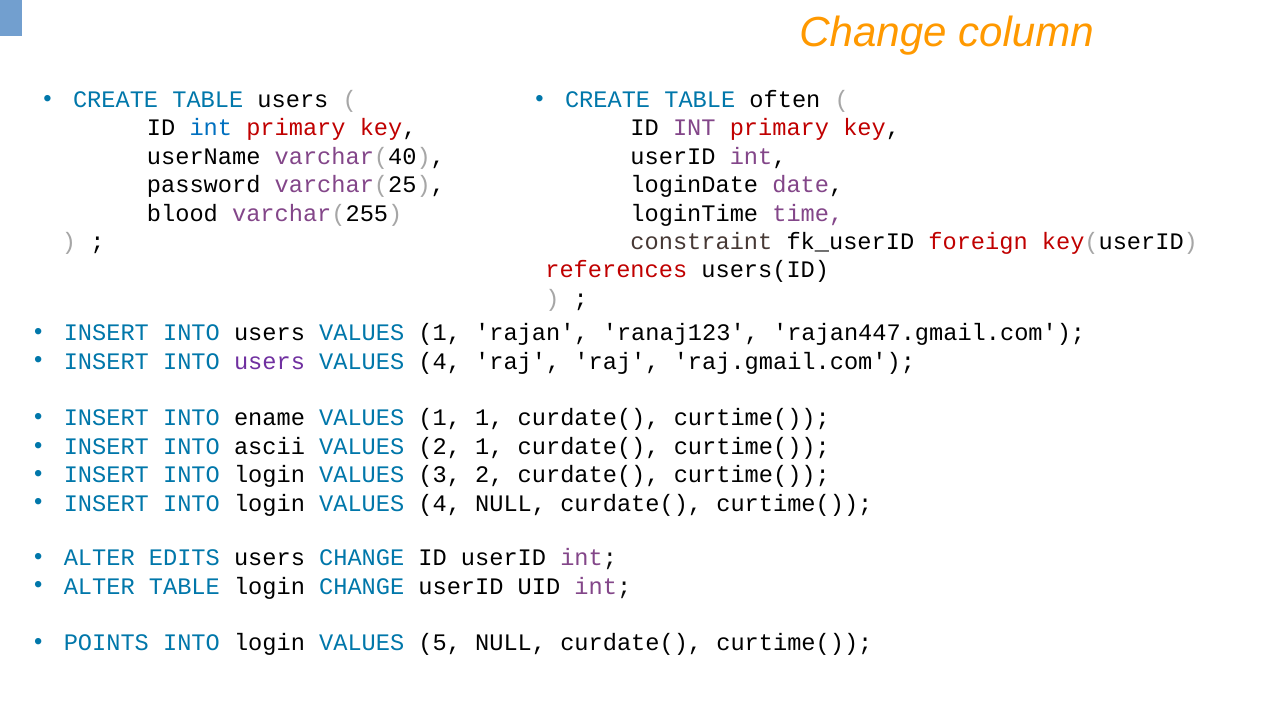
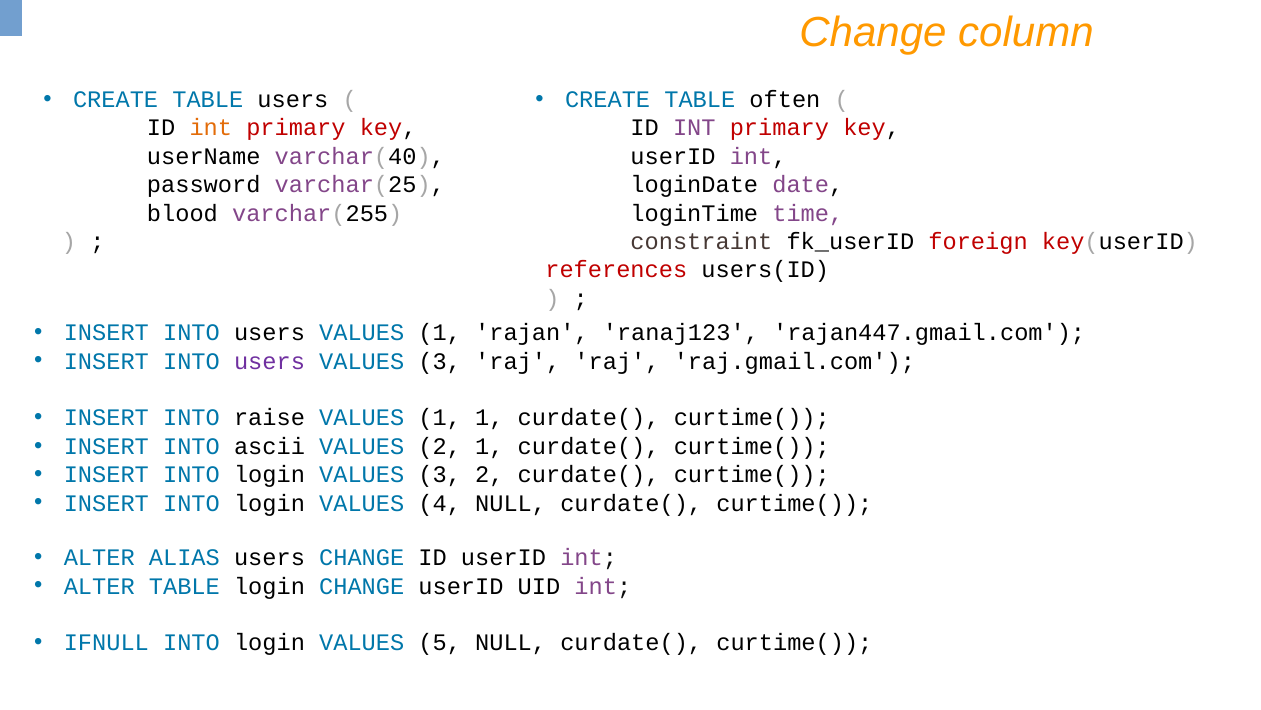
int colour: blue -> orange (211, 128)
4: 4 -> 3 (440, 361)
ename: ename -> raise (269, 418)
EDITS: EDITS -> ALIAS (184, 557)
POINTS: POINTS -> IFNULL (106, 642)
